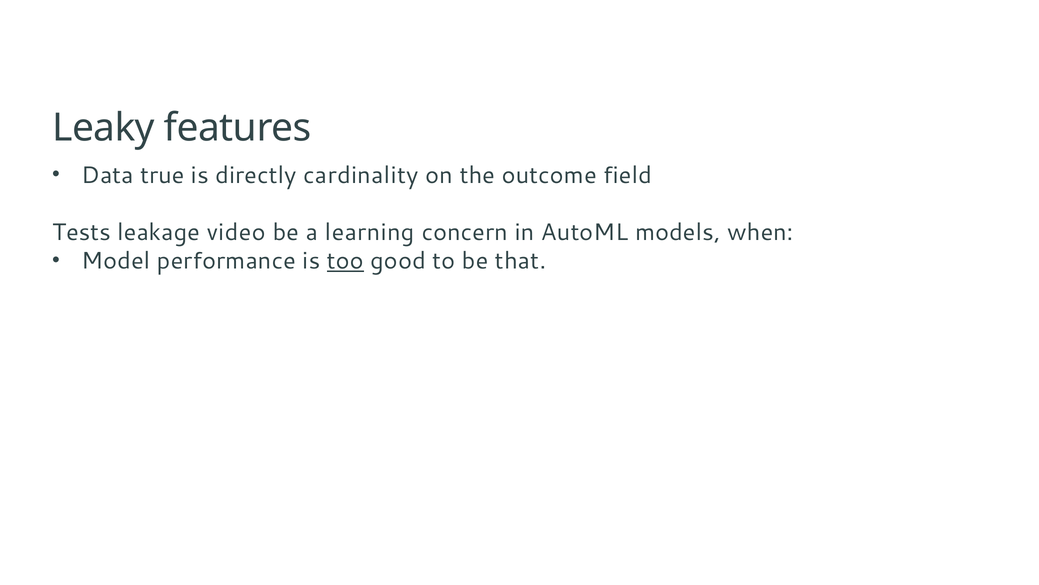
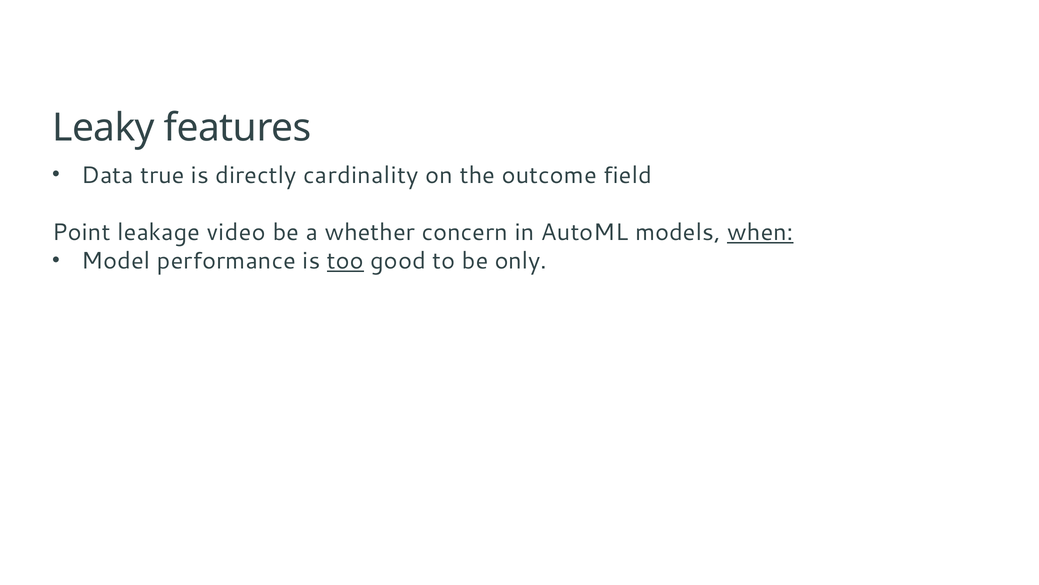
Tests: Tests -> Point (81, 232)
learning: learning -> whether (370, 232)
when underline: none -> present (760, 232)
that: that -> only (521, 261)
